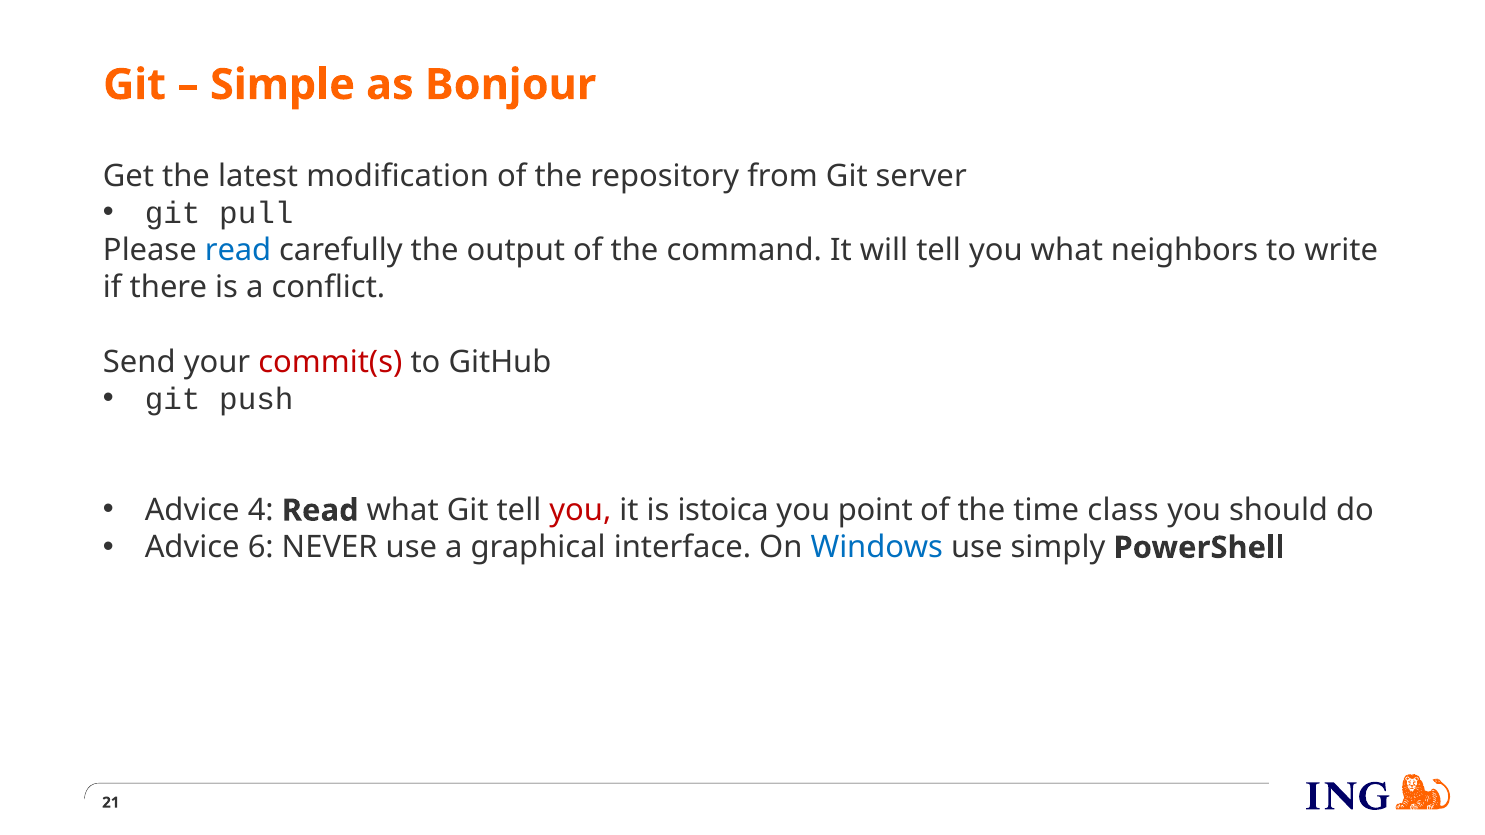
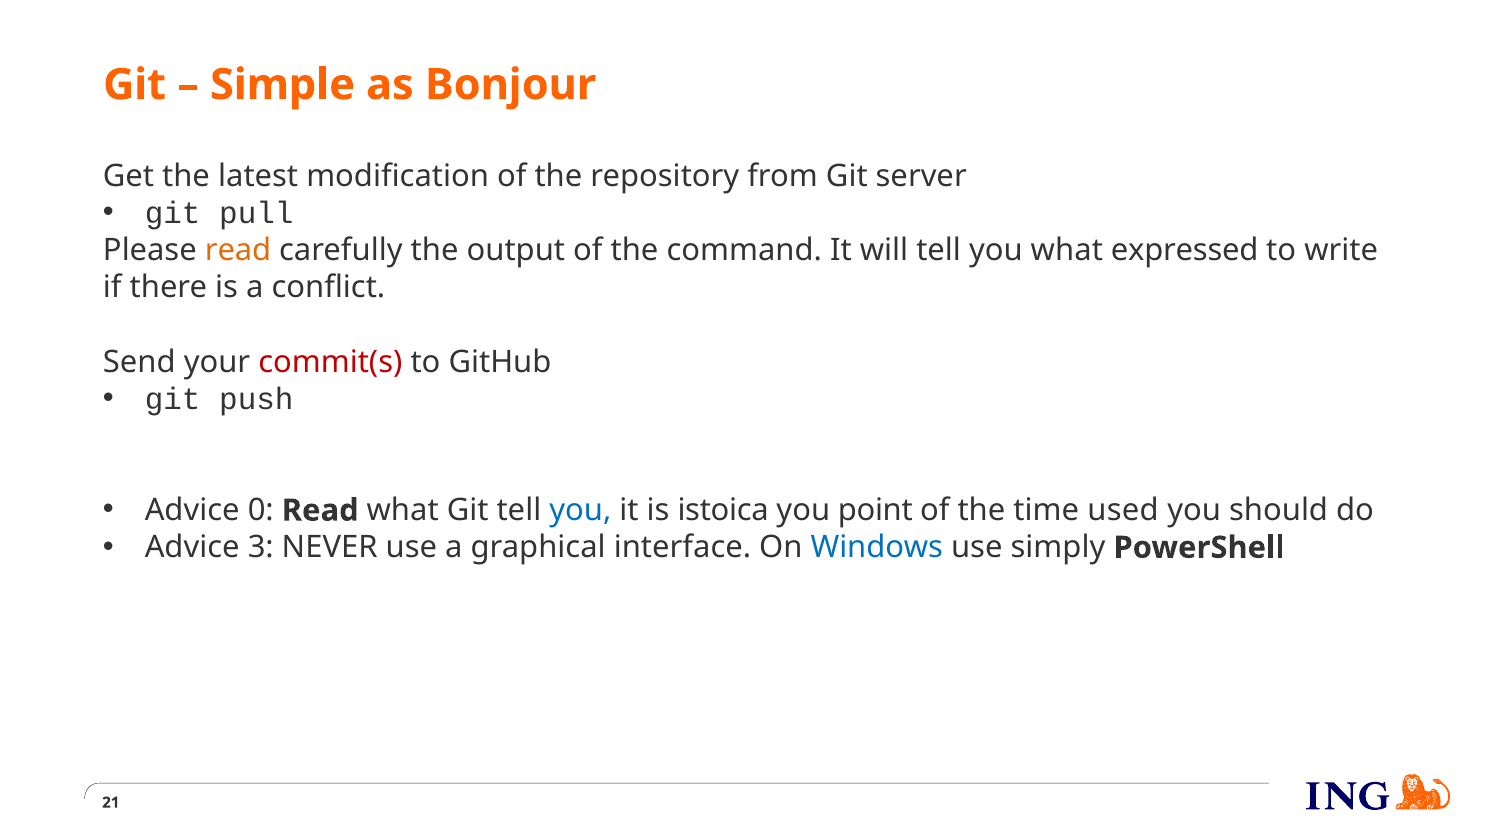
read colour: blue -> orange (238, 251)
neighbors: neighbors -> expressed (1185, 251)
4: 4 -> 0 (261, 511)
you colour: red -> blue (580, 511)
class: class -> used (1123, 511)
6: 6 -> 3 (261, 548)
